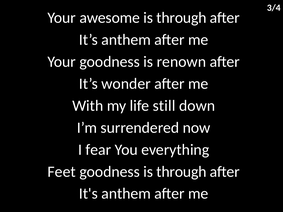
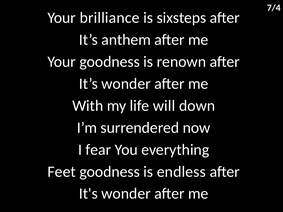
3/4: 3/4 -> 7/4 (274, 8)
awesome: awesome -> brilliance (110, 18)
through: through -> sixsteps (181, 18)
still: still -> will (164, 106)
goodness is through: through -> endless (181, 172)
It's anthem: anthem -> wonder (126, 194)
